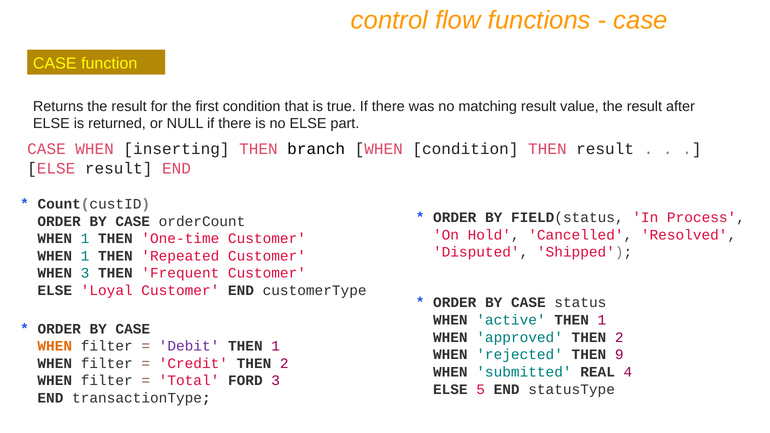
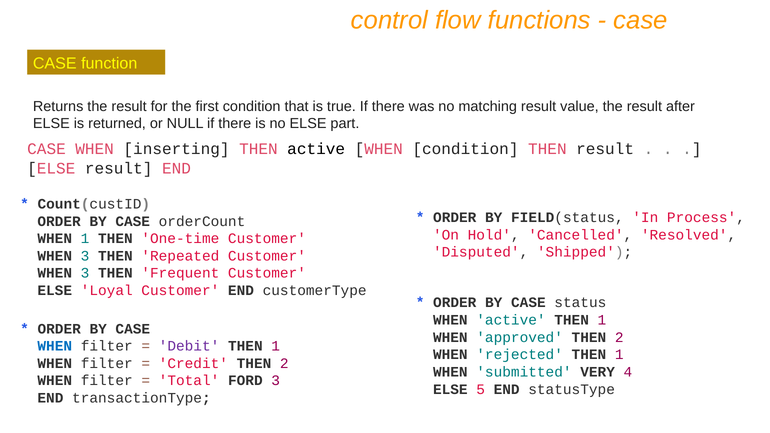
THEN branch: branch -> active (316, 149)
1: 1 -> 3 (85, 256)
WHEN colour: orange -> blue (55, 346)
rejected THEN 9: 9 -> 1 (619, 355)
REAL: REAL -> VERY (598, 372)
